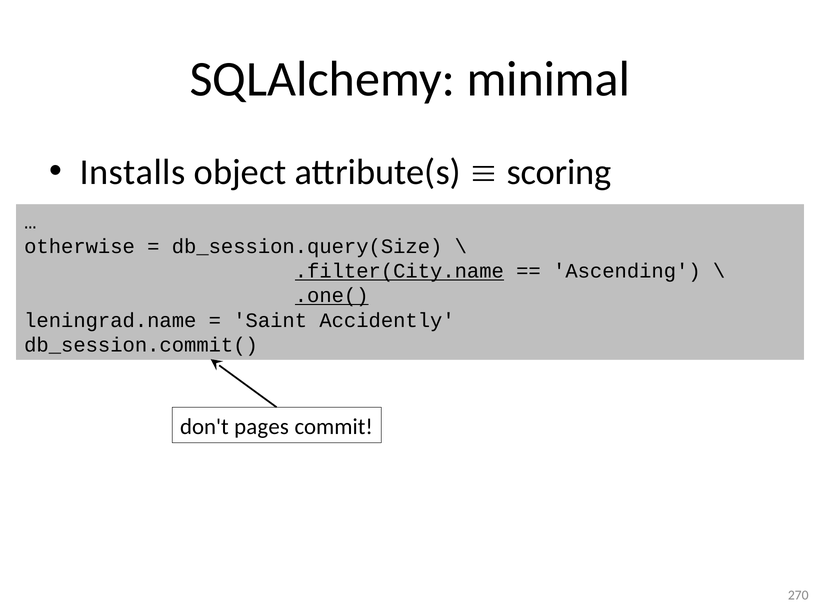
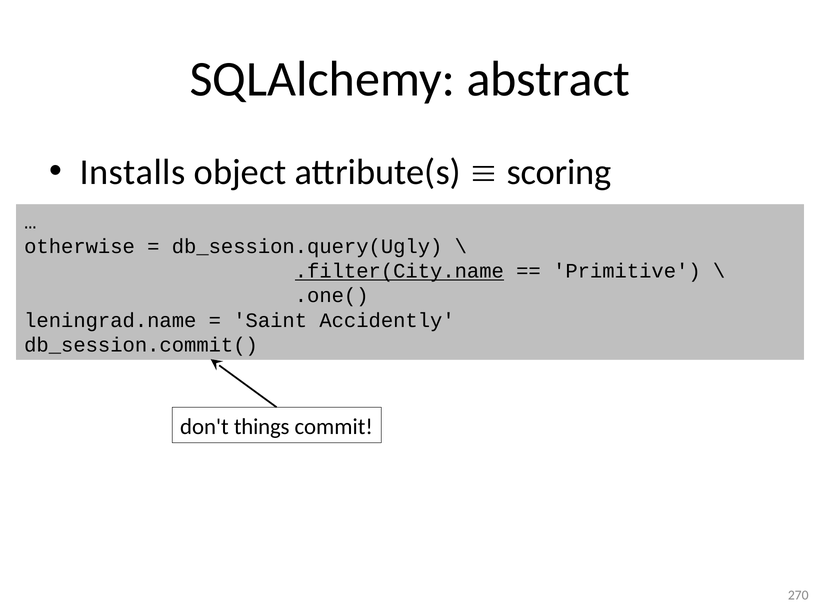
minimal: minimal -> abstract (548, 79)
db_session.query(Size: db_session.query(Size -> db_session.query(Ugly (307, 247)
Ascending: Ascending -> Primitive (627, 271)
.one( underline: present -> none (332, 296)
pages: pages -> things (262, 427)
